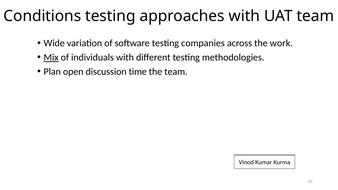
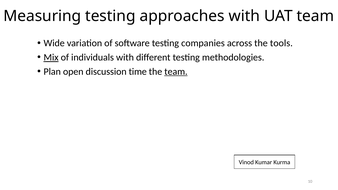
Conditions: Conditions -> Measuring (42, 16)
work: work -> tools (281, 43)
team underline: none -> present (176, 72)
